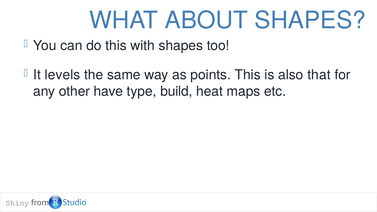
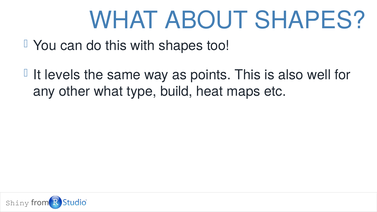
that: that -> well (319, 75)
other have: have -> what (108, 91)
